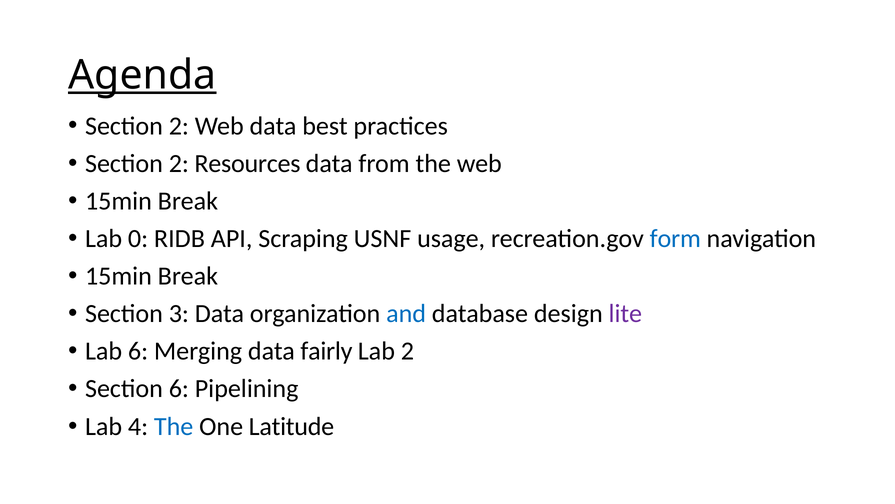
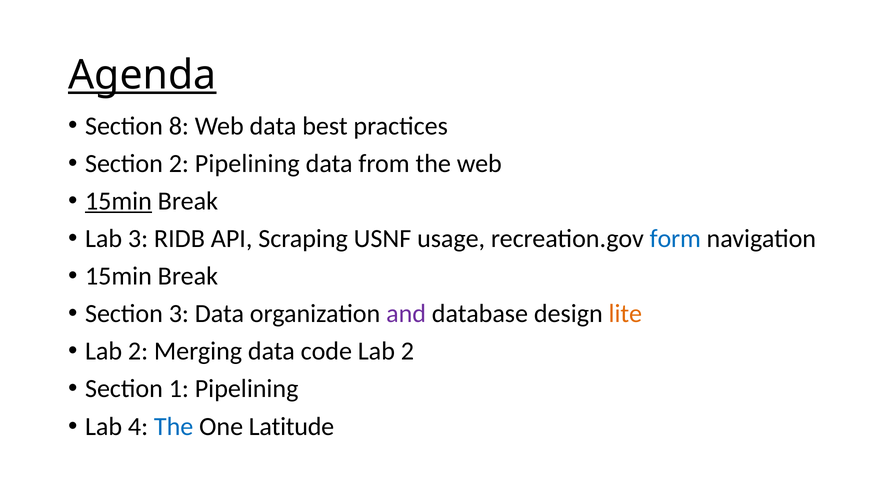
2: 2 -> 8 (179, 126)
2 Resources: Resources -> Pipelining (247, 163)
15min underline: none -> present (118, 201)
Lab 0: 0 -> 3 (138, 238)
and colour: blue -> purple (406, 313)
lite colour: purple -> orange (625, 313)
6: 6 -> 2 (138, 351)
fairly: fairly -> code (326, 351)
Section 6: 6 -> 1 (179, 388)
